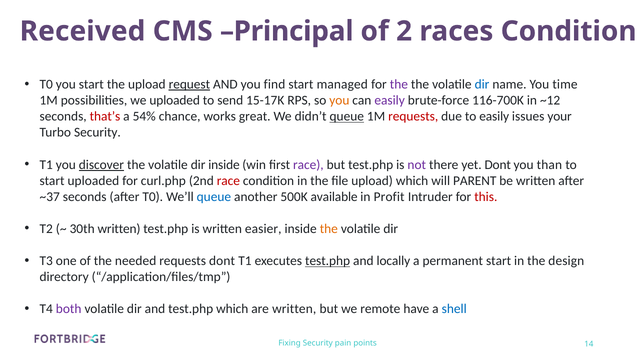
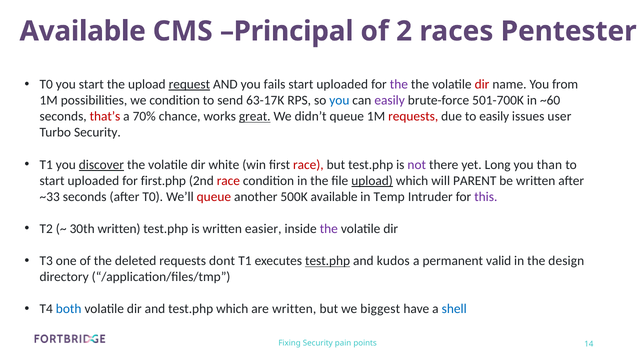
Received: Received -> Available (83, 31)
races Condition: Condition -> Pentester (569, 31)
find: find -> fails (275, 84)
managed: managed -> uploaded (342, 84)
dir colour: blue -> red (482, 84)
time: time -> from (565, 84)
we uploaded: uploaded -> condition (175, 100)
15-17K: 15-17K -> 63-17K (265, 100)
you colour: orange -> blue (339, 100)
116-700K: 116-700K -> 501-700K (498, 100)
~12: ~12 -> ~60 (550, 100)
54%: 54% -> 70% (144, 116)
great underline: none -> present (255, 116)
queue underline: present -> none (347, 116)
your: your -> user (559, 116)
dir inside: inside -> white (224, 164)
race colour: purple -> red (308, 164)
yet Dont: Dont -> Long (498, 164)
curl.php: curl.php -> first.php (163, 180)
upload underline: none -> present (372, 180)
~37: ~37 -> ~33 (50, 196)
queue colour: blue -> red (214, 196)
Profit: Profit -> Temp (389, 196)
this colour: red -> purple (486, 196)
the colour: orange -> purple (329, 229)
needed: needed -> deleted (136, 261)
locally: locally -> kudos (393, 261)
permanent start: start -> valid (499, 261)
both colour: purple -> blue (69, 309)
remote: remote -> biggest (380, 309)
